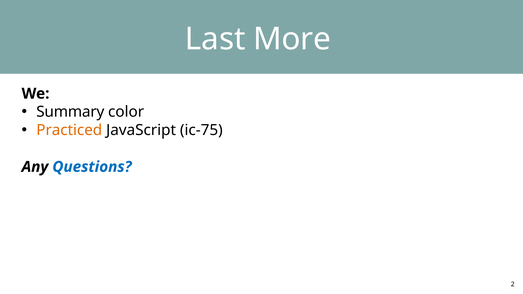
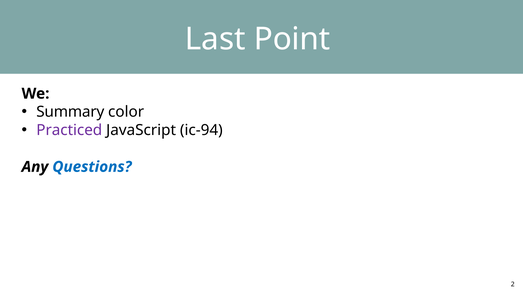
More: More -> Point (292, 39)
Practiced colour: orange -> purple (69, 130)
ic-75: ic-75 -> ic-94 (201, 130)
